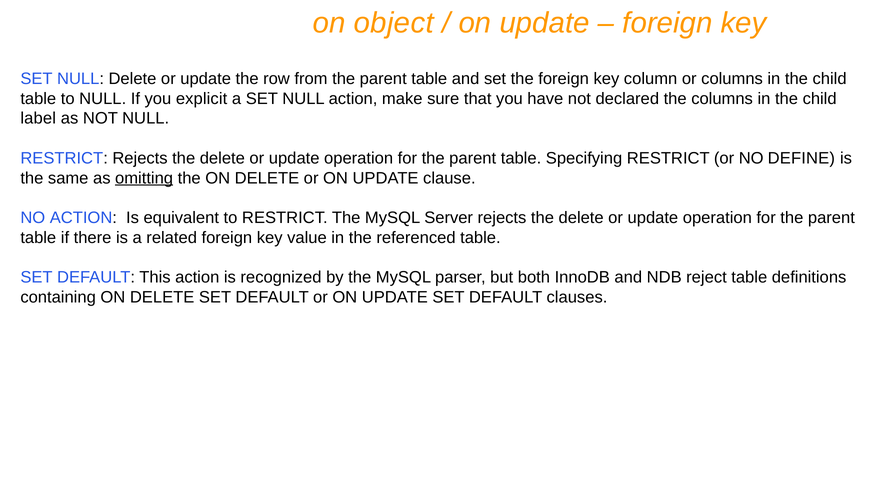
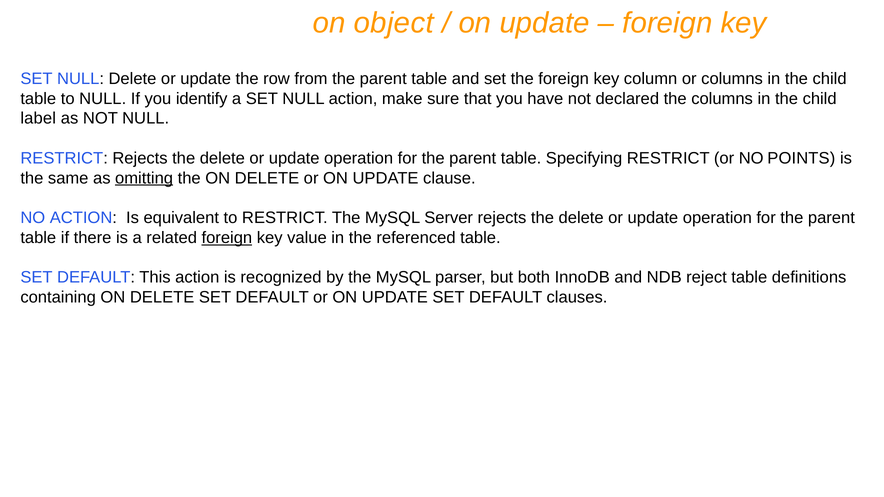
explicit: explicit -> identify (202, 99)
DEFINE: DEFINE -> POINTS (801, 158)
foreign underline: none -> present (227, 238)
